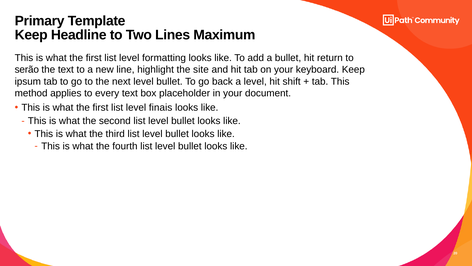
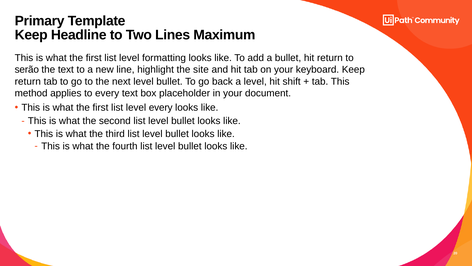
ipsum: ipsum -> return (28, 81)
level finais: finais -> every (161, 107)
